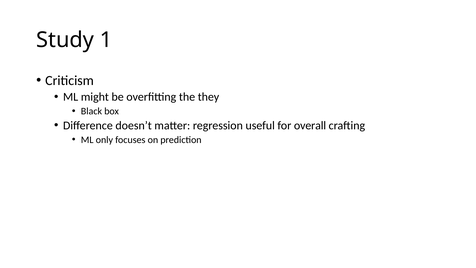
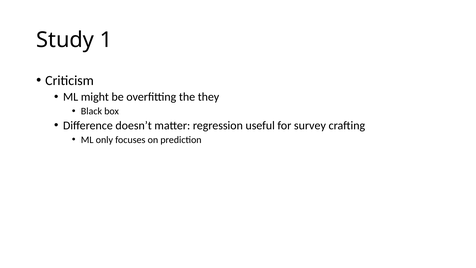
overall: overall -> survey (310, 125)
